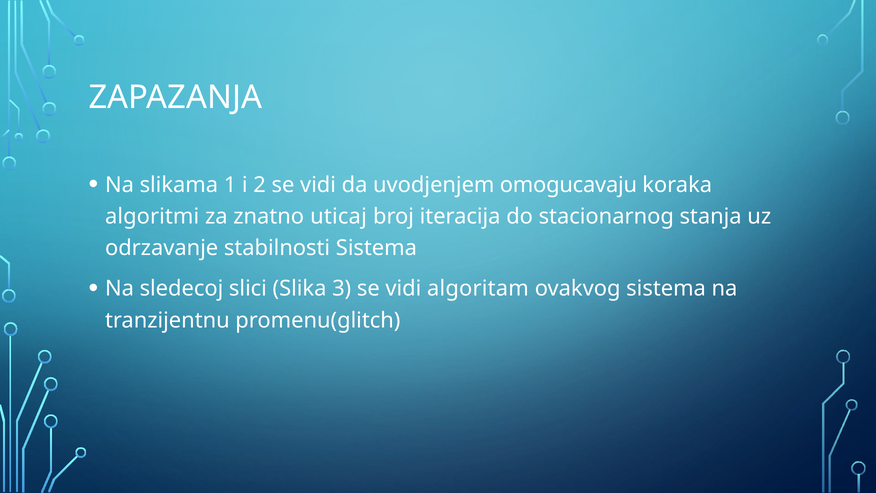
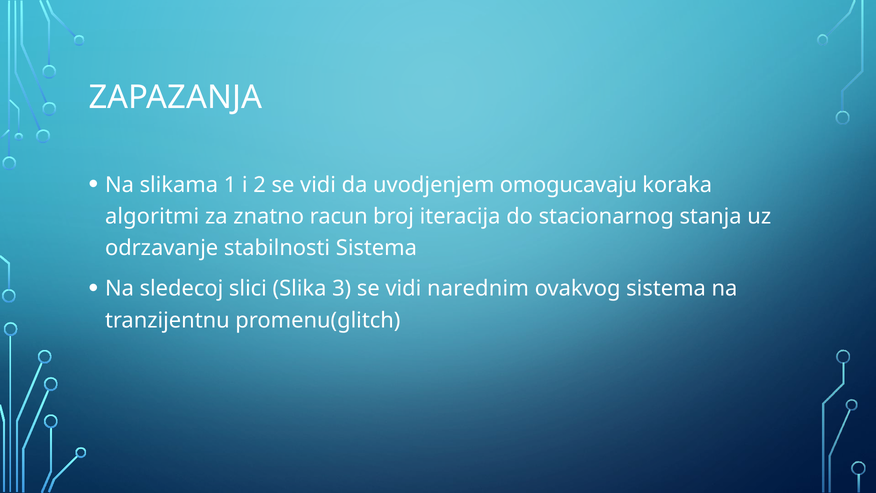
uticaj: uticaj -> racun (339, 216)
algoritam: algoritam -> narednim (478, 289)
